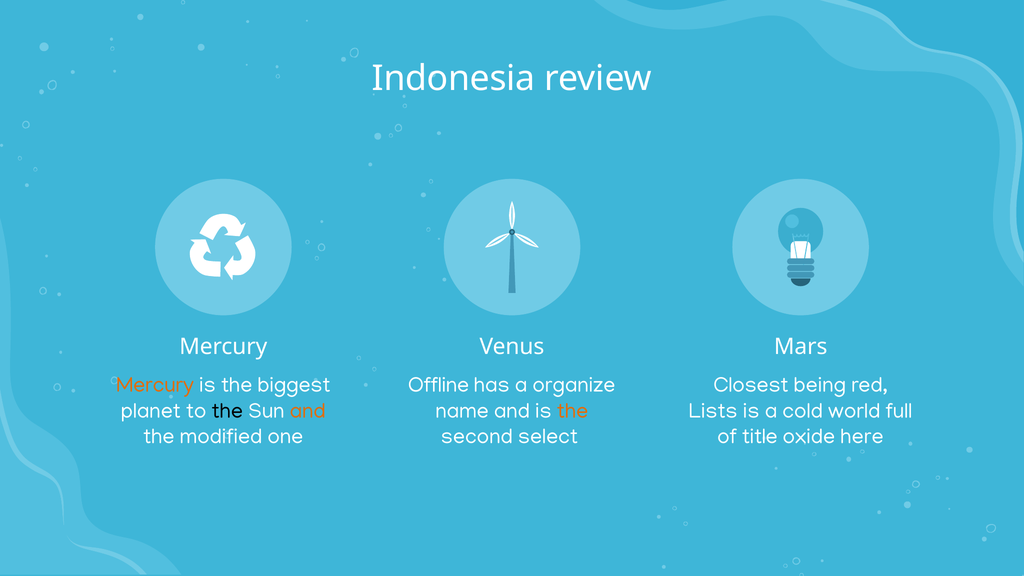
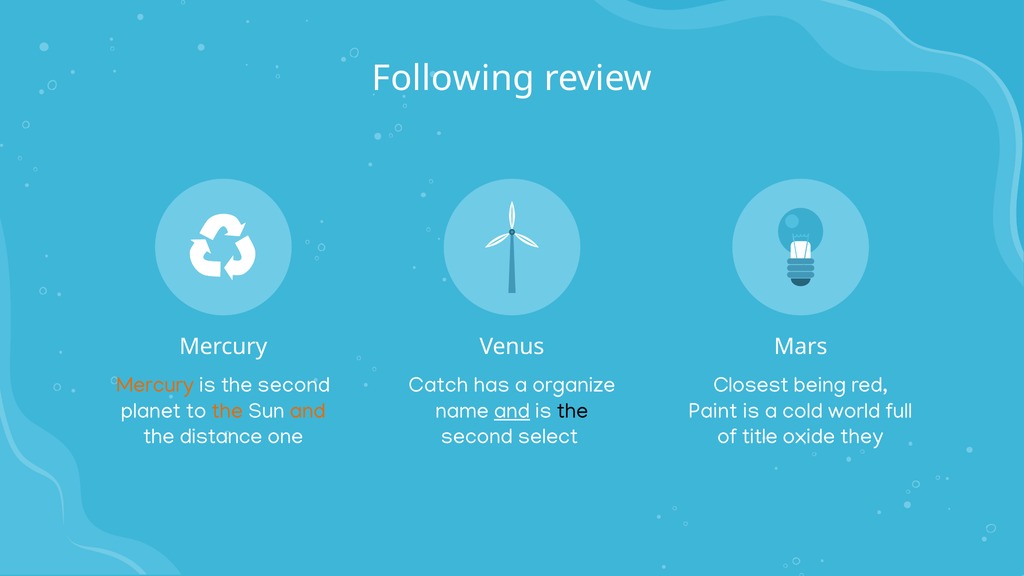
Indonesia: Indonesia -> Following (453, 79)
biggest: biggest -> second (294, 385)
Offline: Offline -> Catch (438, 385)
the colour: black -> orange (227, 411)
and underline: none -> present (512, 411)
the colour: orange -> black (573, 411)
Lists: Lists -> Paint (713, 411)
modified: modified -> distance (221, 436)
here: here -> they (862, 436)
